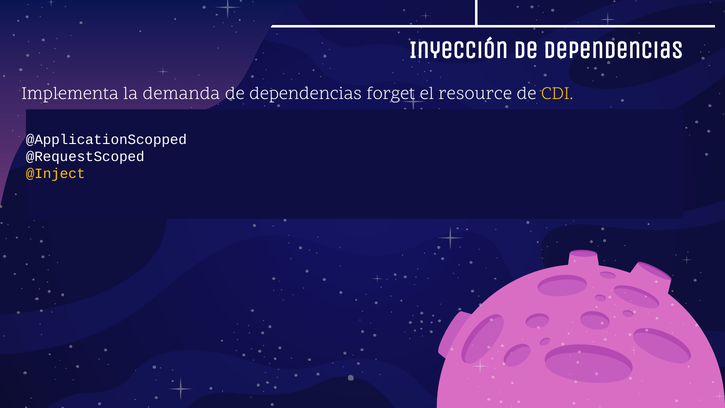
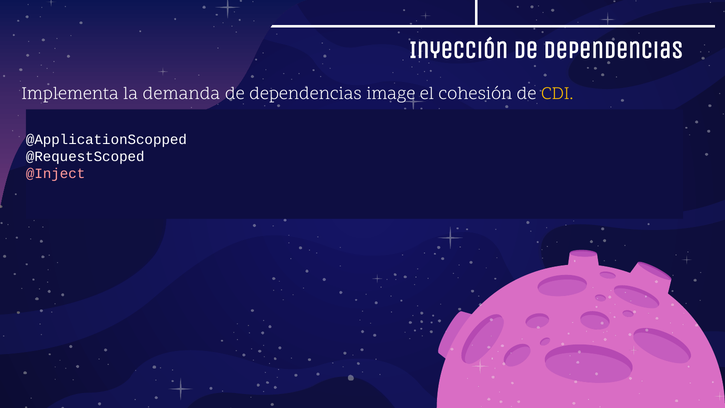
forget: forget -> image (391, 93)
resource: resource -> cohesión (475, 93)
@Inject colour: yellow -> pink (56, 173)
